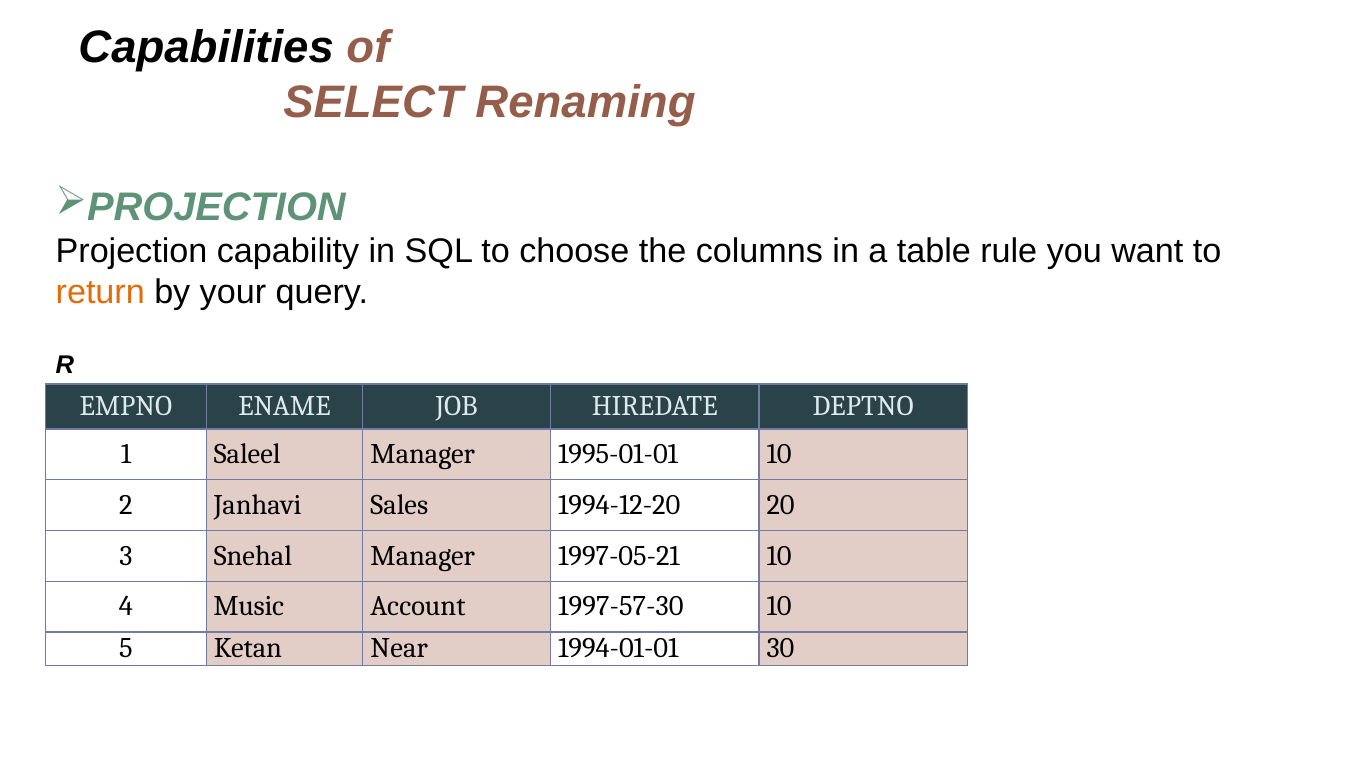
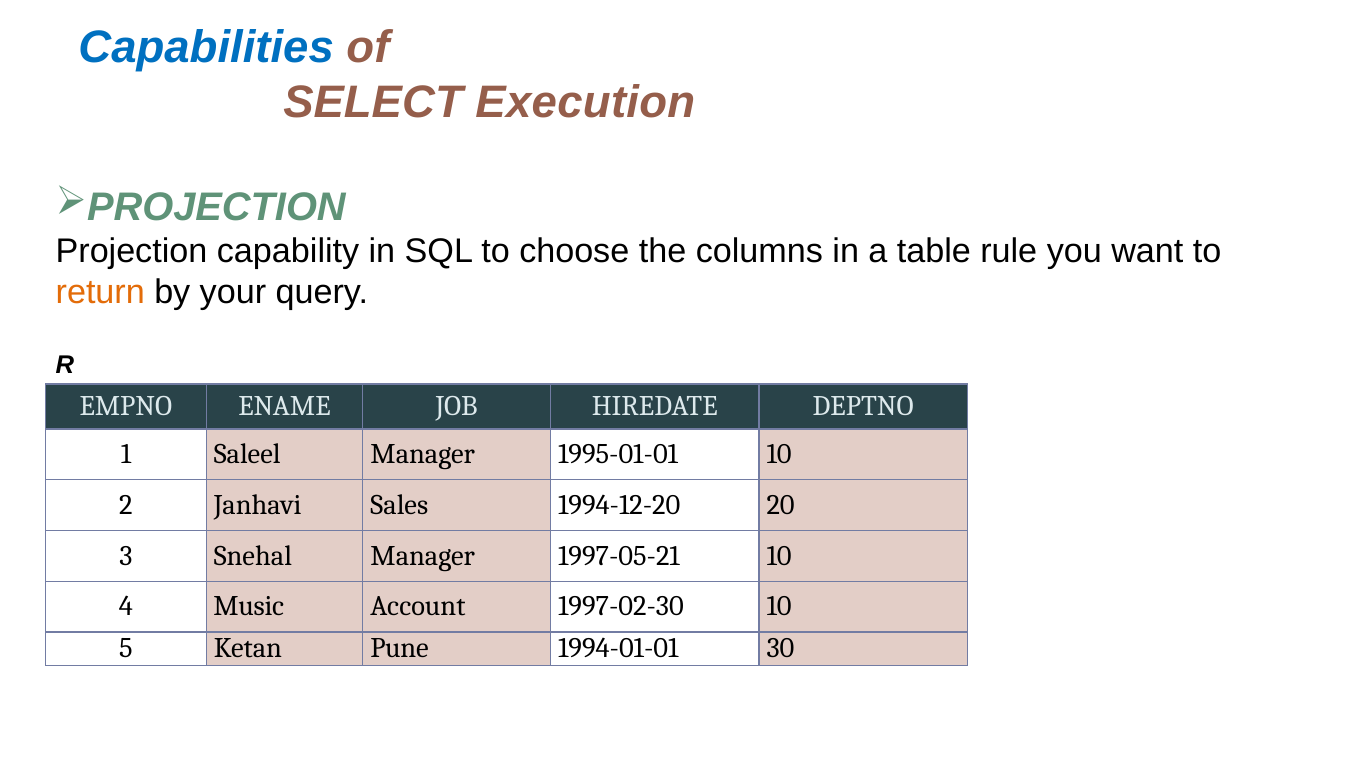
Capabilities colour: black -> blue (206, 48)
Renaming: Renaming -> Execution (585, 102)
1997-57-30: 1997-57-30 -> 1997-02-30 (621, 607)
Near: Near -> Pune (399, 649)
